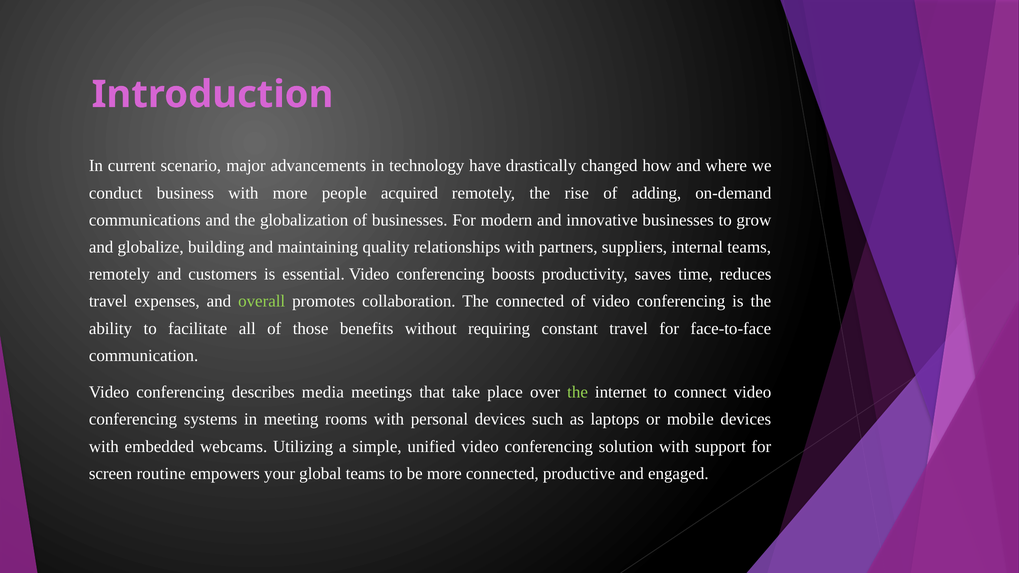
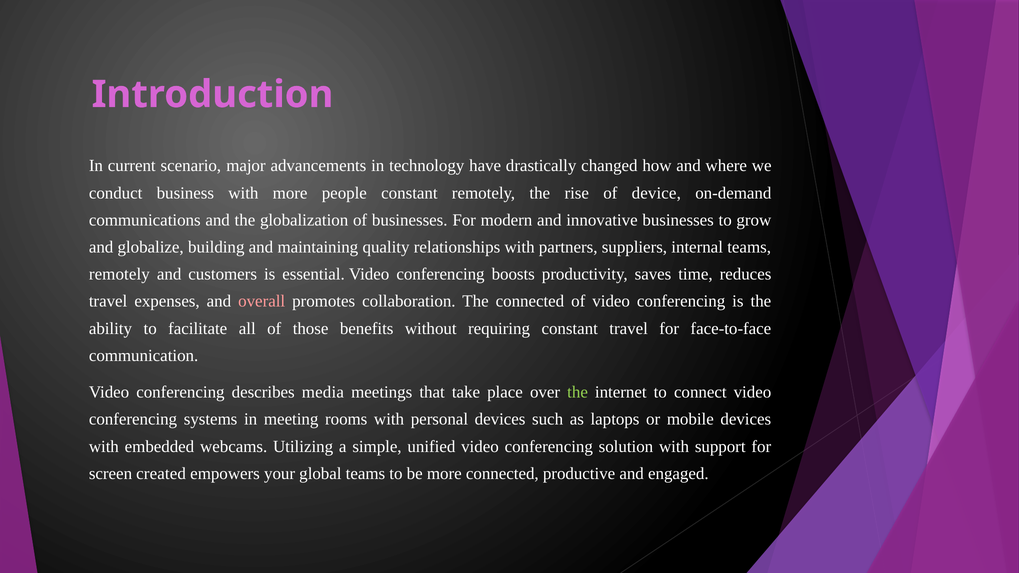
people acquired: acquired -> constant (409, 193)
adding: adding -> device (656, 193)
overall colour: light green -> pink (262, 301)
routine: routine -> created (161, 474)
